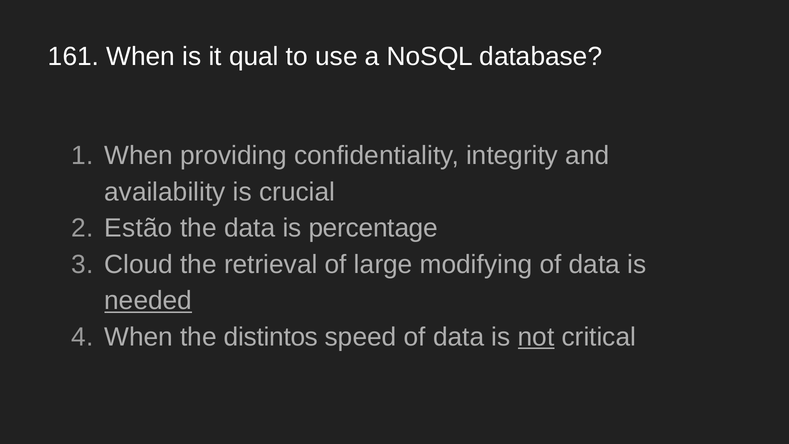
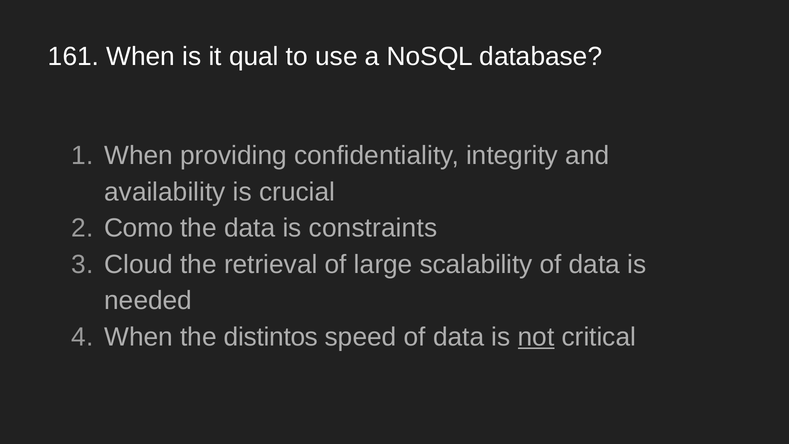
Estão: Estão -> Como (139, 228)
percentage: percentage -> constraints (373, 228)
modifying: modifying -> scalability (476, 264)
needed underline: present -> none (148, 301)
